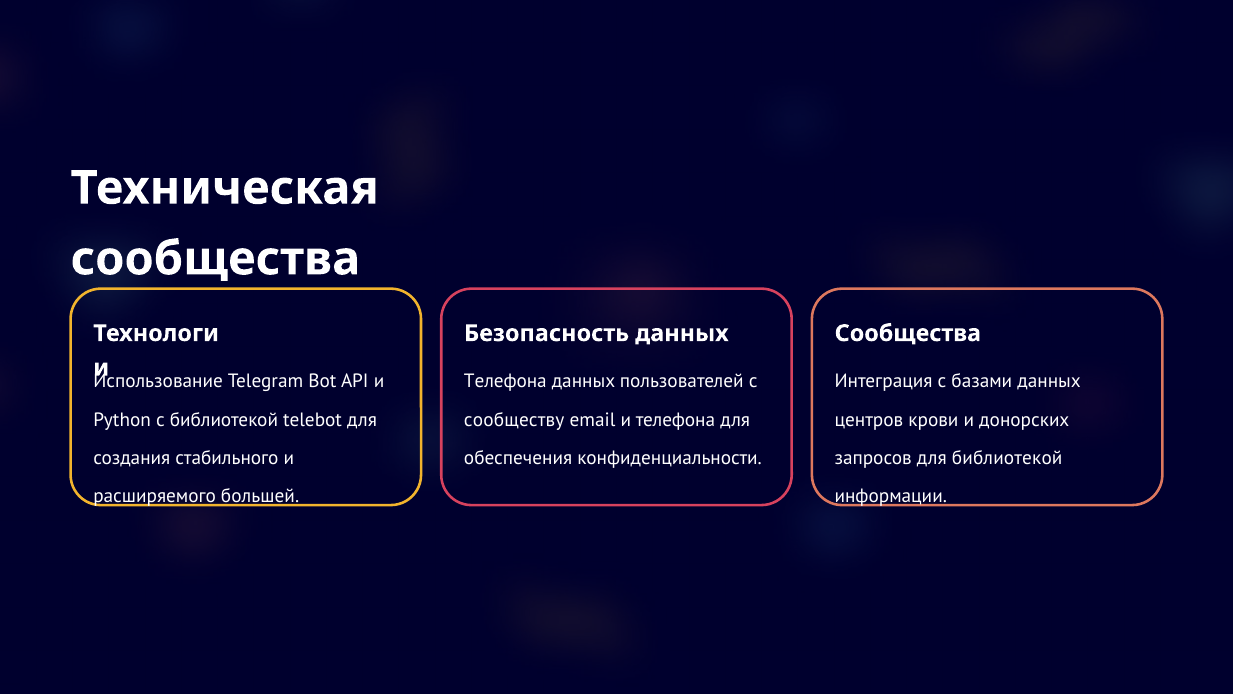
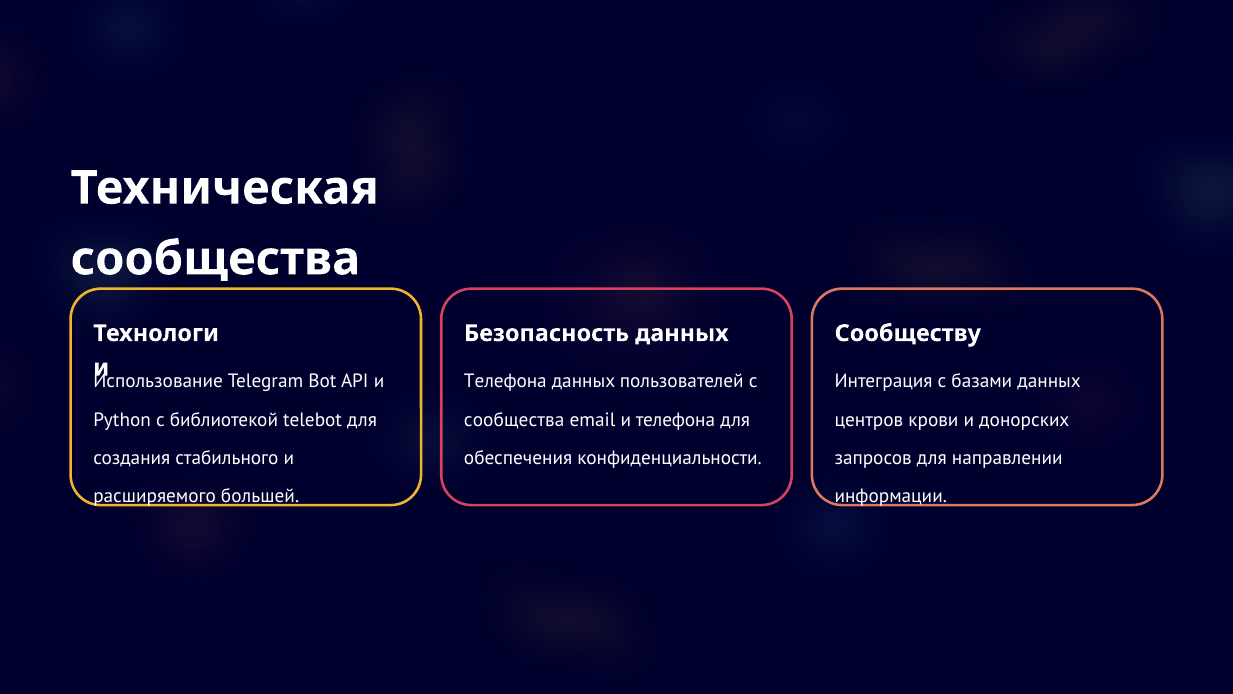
Сообщества: Сообщества -> Сообществу (908, 333)
сообществу: сообществу -> сообщества (514, 419)
для библиотекой: библиотекой -> направлении (1007, 458)
